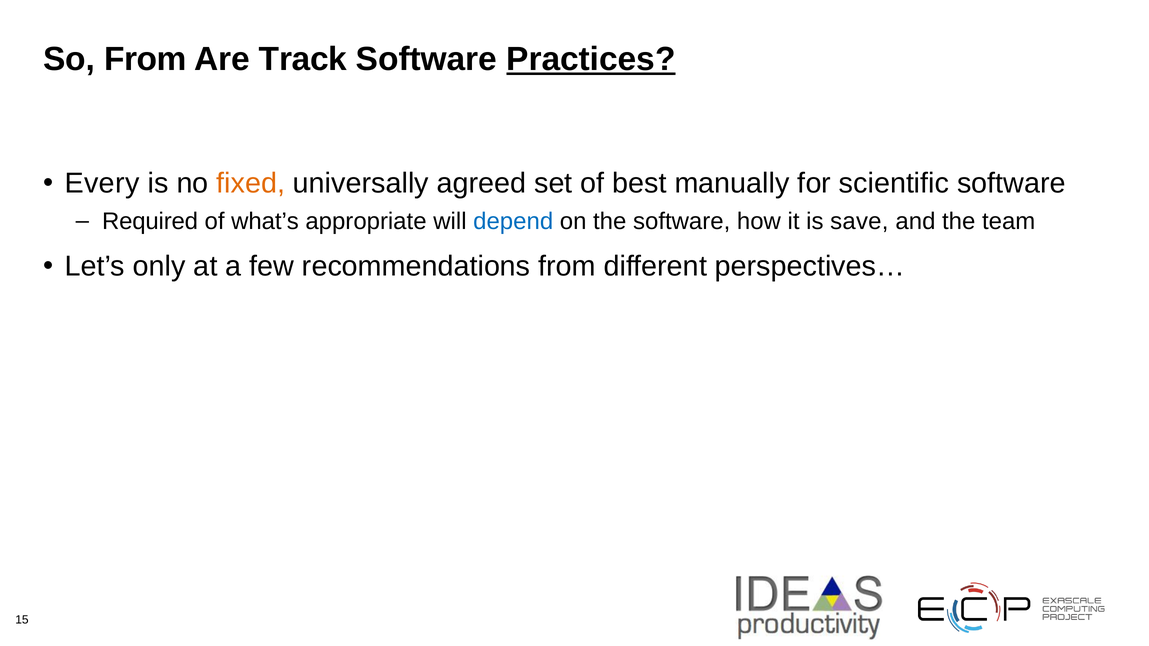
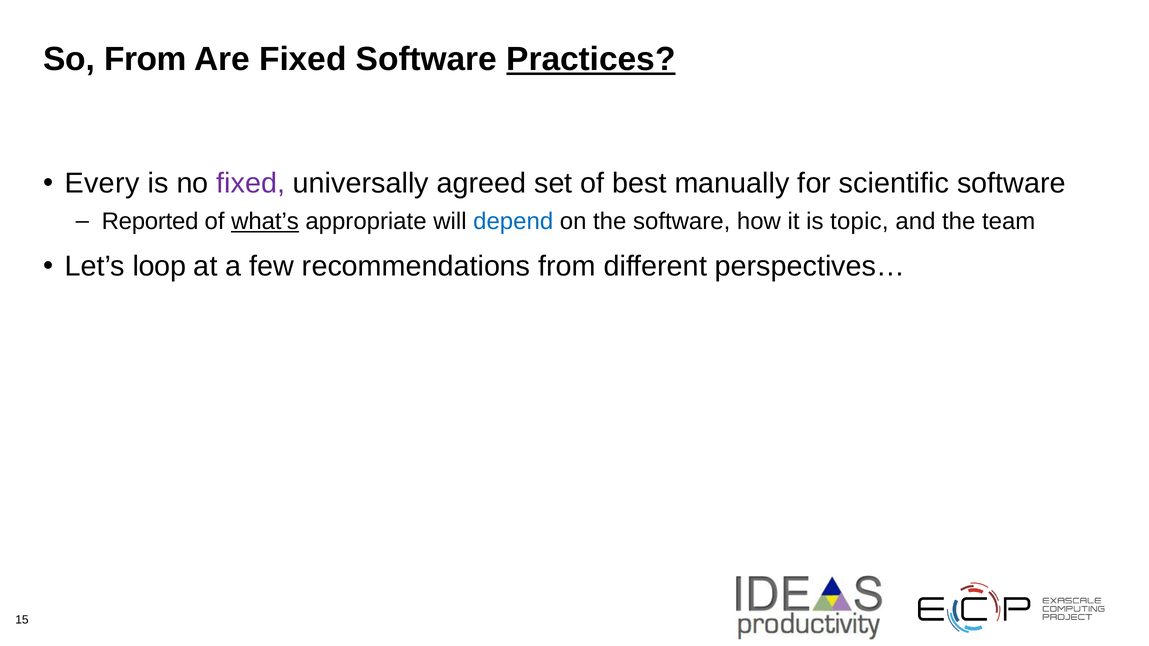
Are Track: Track -> Fixed (303, 59)
fixed colour: orange -> purple (251, 183)
Required: Required -> Reported (150, 221)
what’s underline: none -> present (265, 221)
save: save -> topic (859, 221)
only: only -> loop (159, 267)
